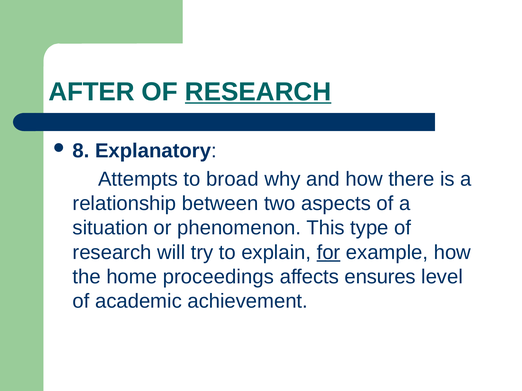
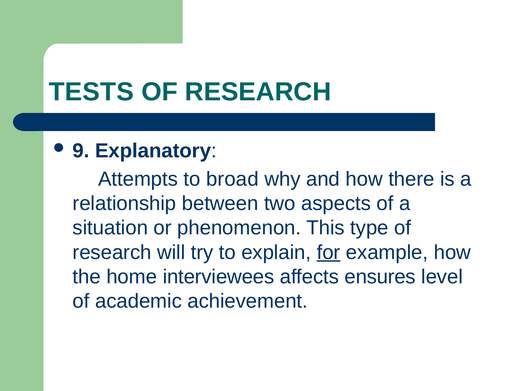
AFTER: AFTER -> TESTS (91, 92)
RESEARCH underline: present -> none (258, 92)
8: 8 -> 9 (81, 151)
proceedings: proceedings -> interviewees (218, 277)
